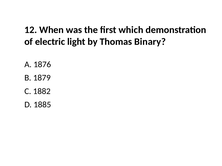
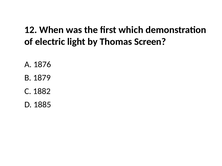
Binary: Binary -> Screen (150, 42)
